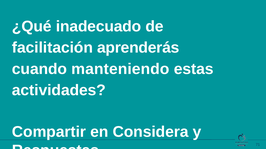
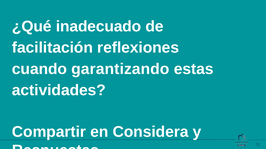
aprenderás: aprenderás -> reflexiones (138, 48)
manteniendo: manteniendo -> garantizando (120, 69)
